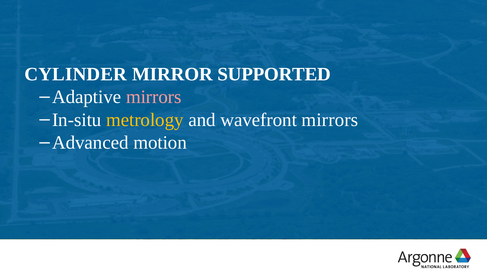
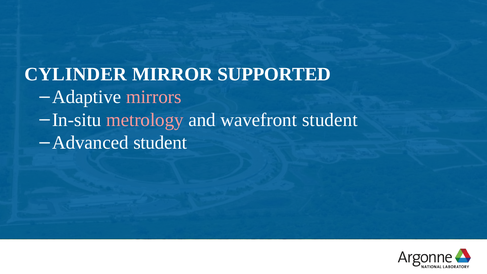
metrology colour: yellow -> pink (145, 120)
wavefront mirrors: mirrors -> student (330, 120)
Advanced motion: motion -> student (160, 142)
